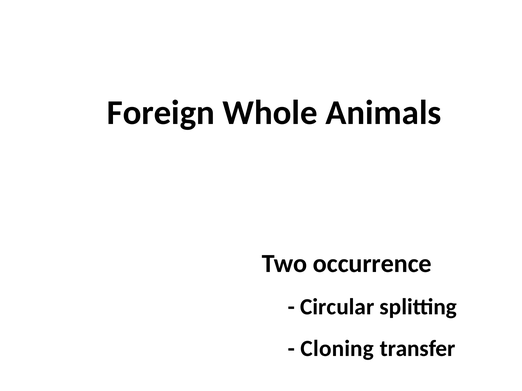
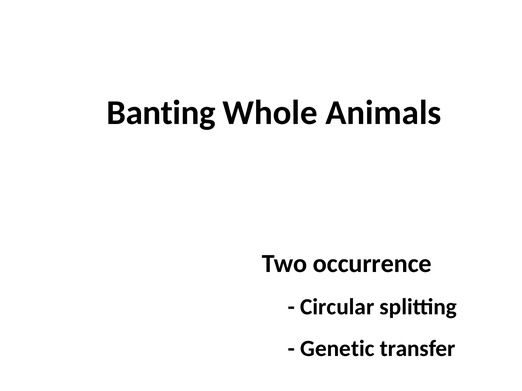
Foreign: Foreign -> Banting (161, 113)
Cloning: Cloning -> Genetic (337, 349)
